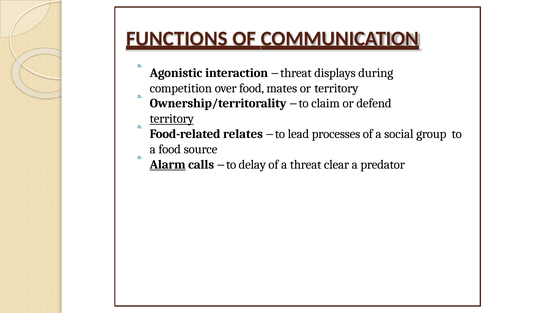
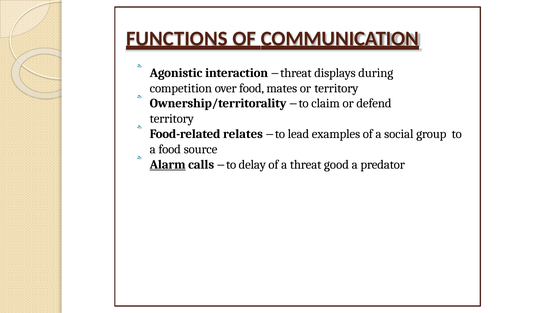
territory underline: present -> none (172, 119)
processes: processes -> examples (336, 134)
clear: clear -> good (336, 165)
